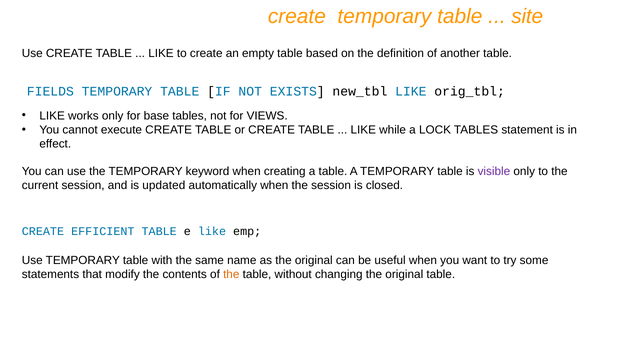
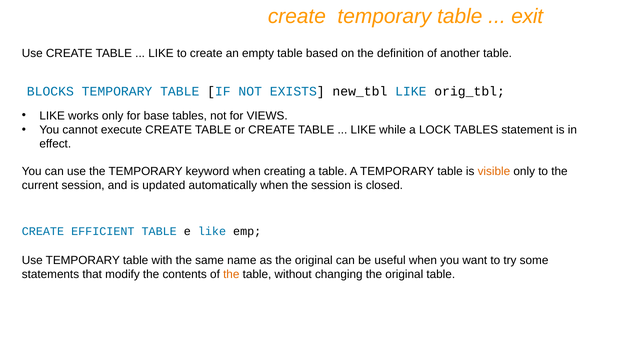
site: site -> exit (527, 16)
FIELDS: FIELDS -> BLOCKS (50, 91)
visible colour: purple -> orange (494, 172)
